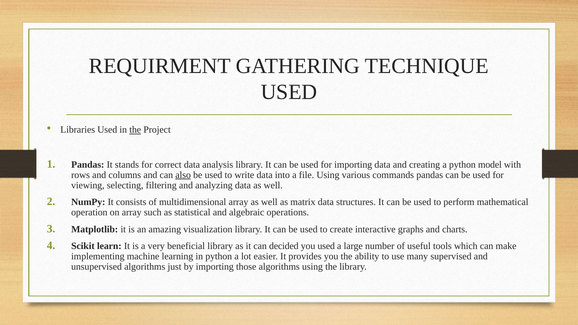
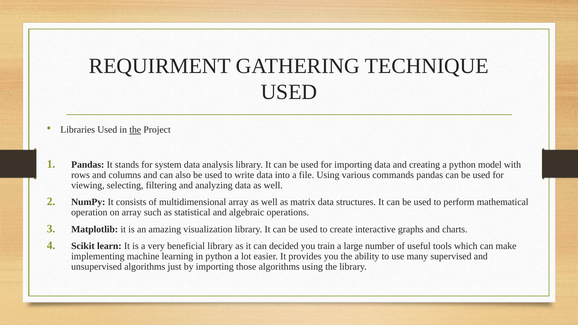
correct: correct -> system (168, 165)
also underline: present -> none (183, 175)
you used: used -> train (326, 246)
